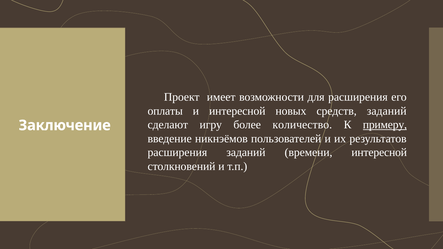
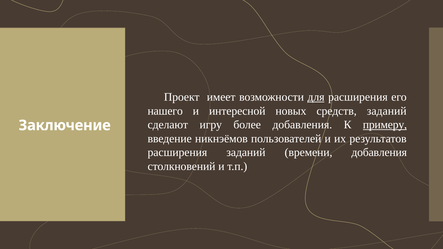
для underline: none -> present (316, 97)
оплаты: оплаты -> нашего (165, 111)
более количество: количество -> добавления (302, 125)
времени интересной: интересной -> добавления (379, 153)
